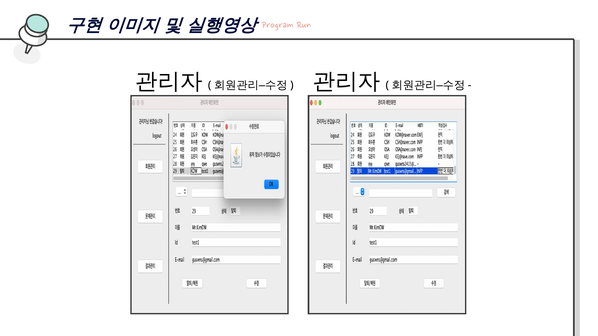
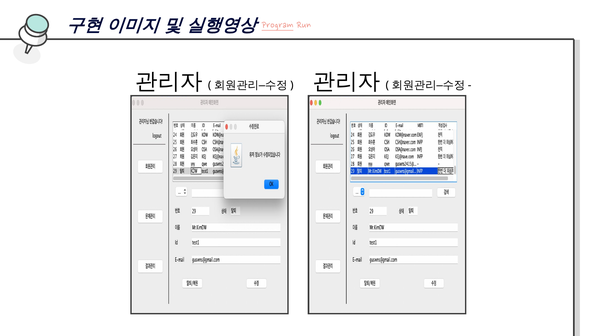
Program underline: none -> present (278, 26)
